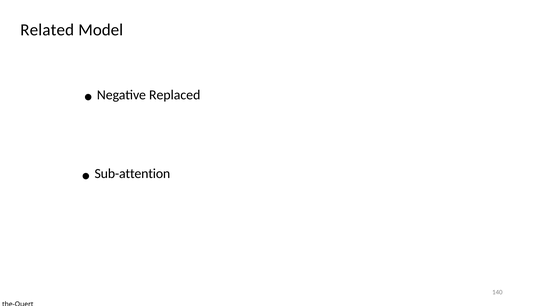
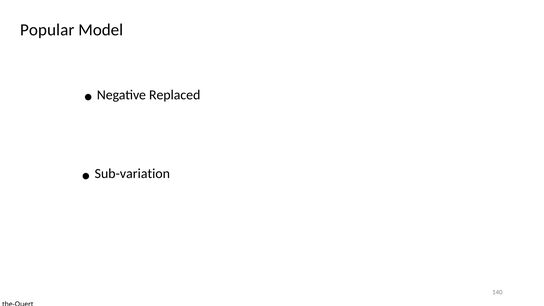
Related: Related -> Popular (47, 30)
Sub-attention: Sub-attention -> Sub-variation (132, 174)
